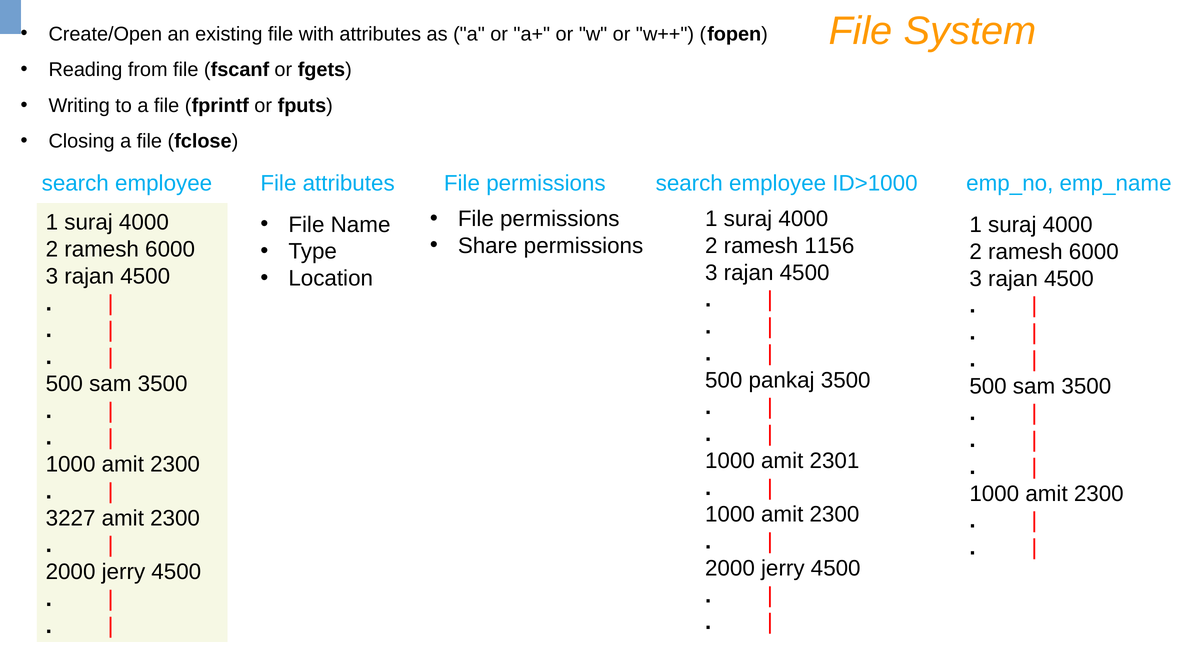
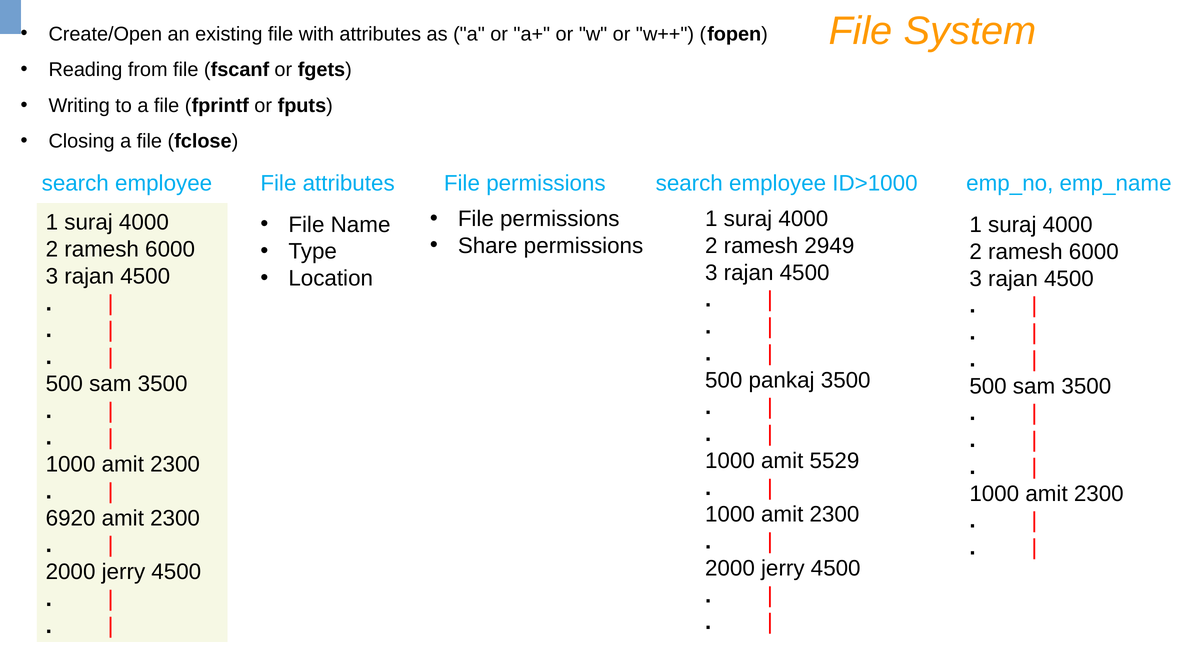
1156: 1156 -> 2949 (829, 246)
2301: 2301 -> 5529 (834, 461)
3227: 3227 -> 6920 (71, 518)
